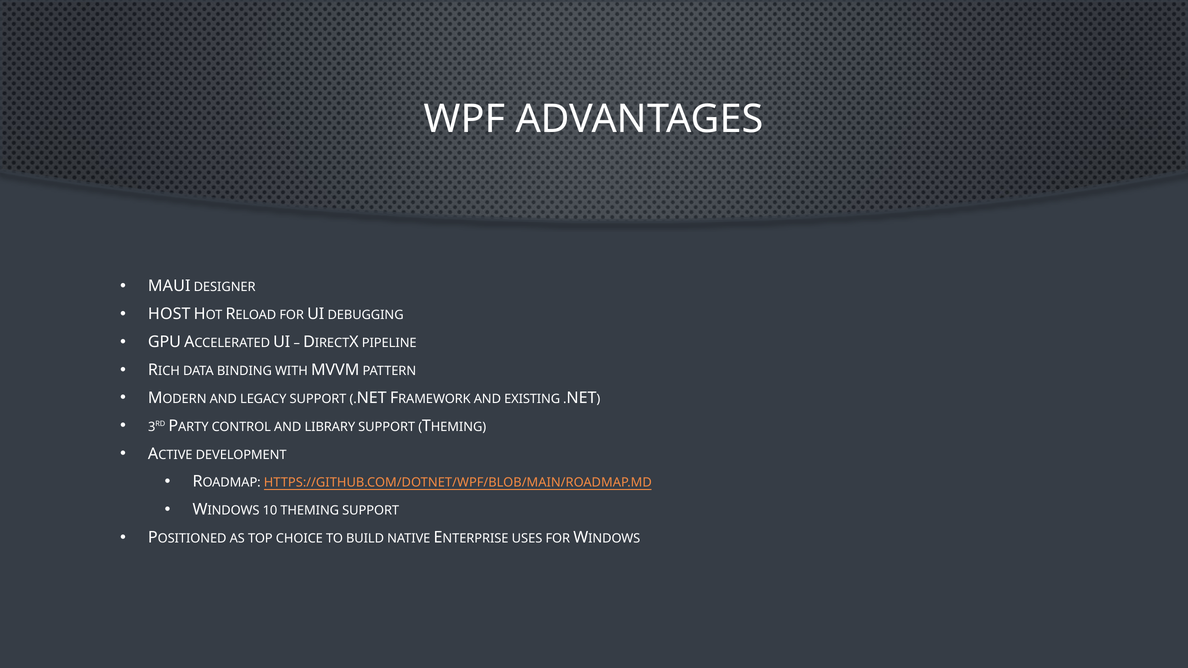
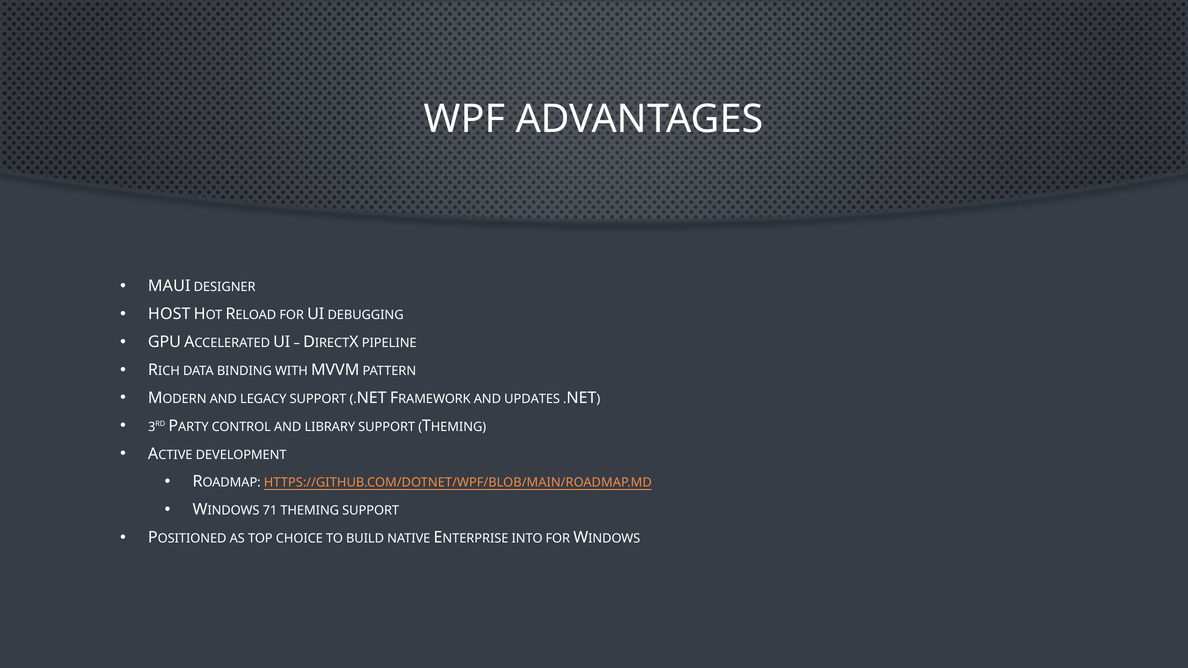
EXISTING: EXISTING -> UPDATES (532, 399)
10: 10 -> 71 (270, 511)
USES: USES -> INTO (527, 539)
